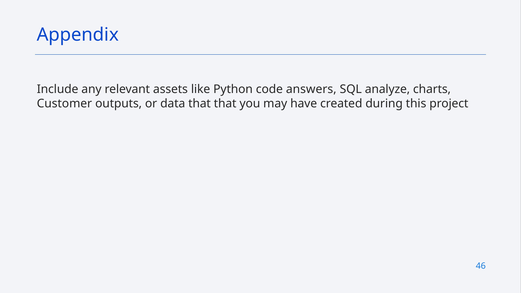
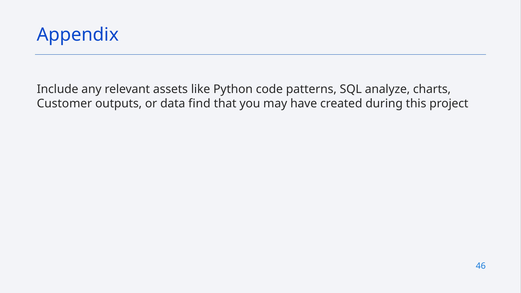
answers: answers -> patterns (311, 89)
data that: that -> find (199, 104)
